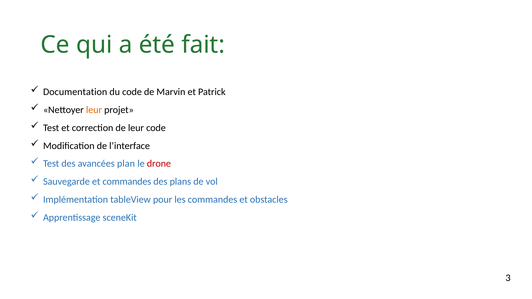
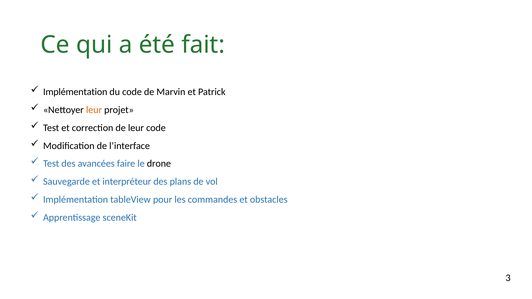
Documentation: Documentation -> Implémentation (75, 92)
plan: plan -> faire (126, 164)
drone colour: red -> black (159, 164)
et commandes: commandes -> interpréteur (127, 182)
